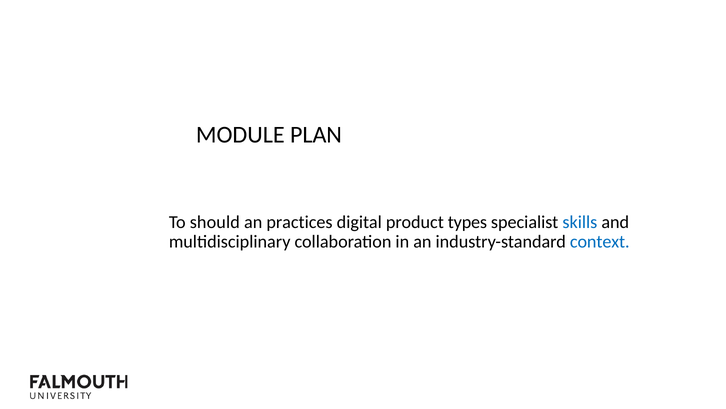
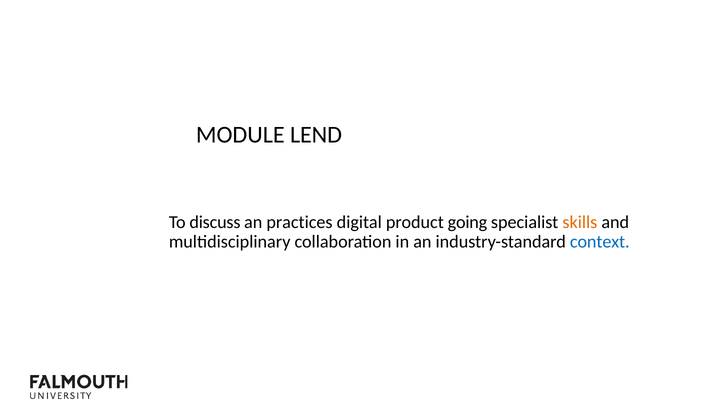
PLAN: PLAN -> LEND (316, 134)
should: should -> discuss (215, 222)
types: types -> going (467, 222)
skills colour: blue -> orange (580, 222)
